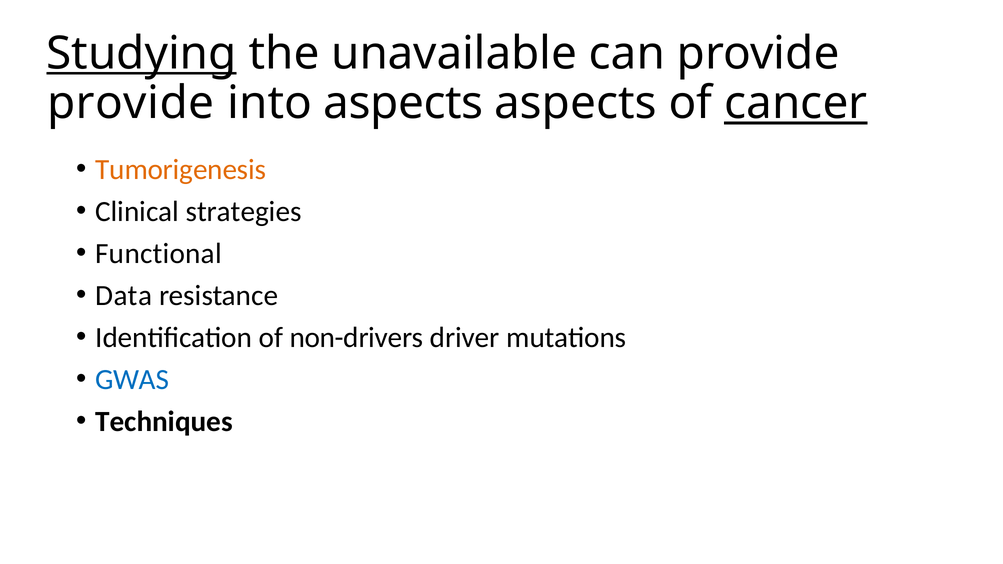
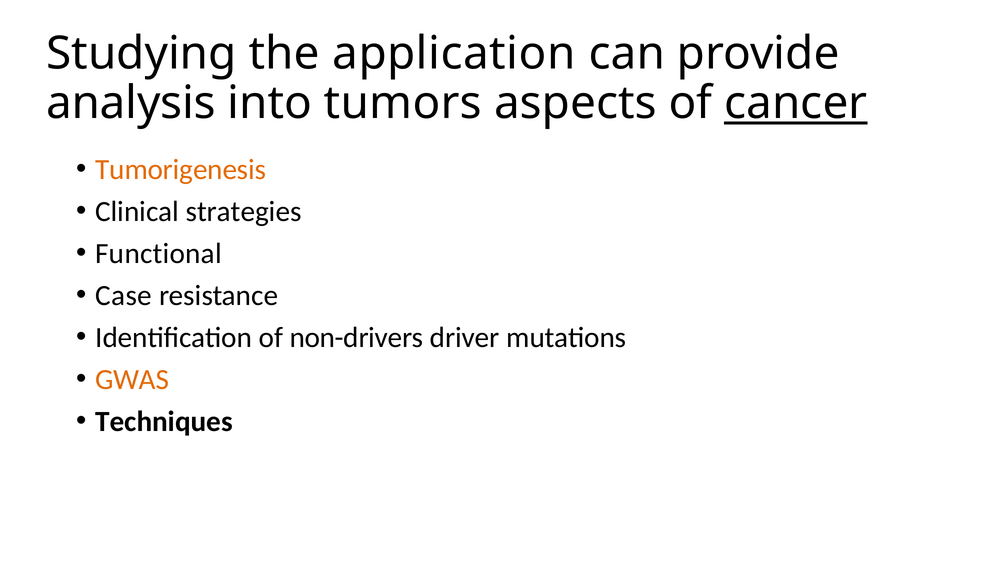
Studying underline: present -> none (141, 53)
unavailable: unavailable -> application (454, 53)
provide: provide -> analysis (131, 103)
into aspects: aspects -> tumors (403, 103)
Data: Data -> Case (124, 296)
GWAS colour: blue -> orange (132, 379)
